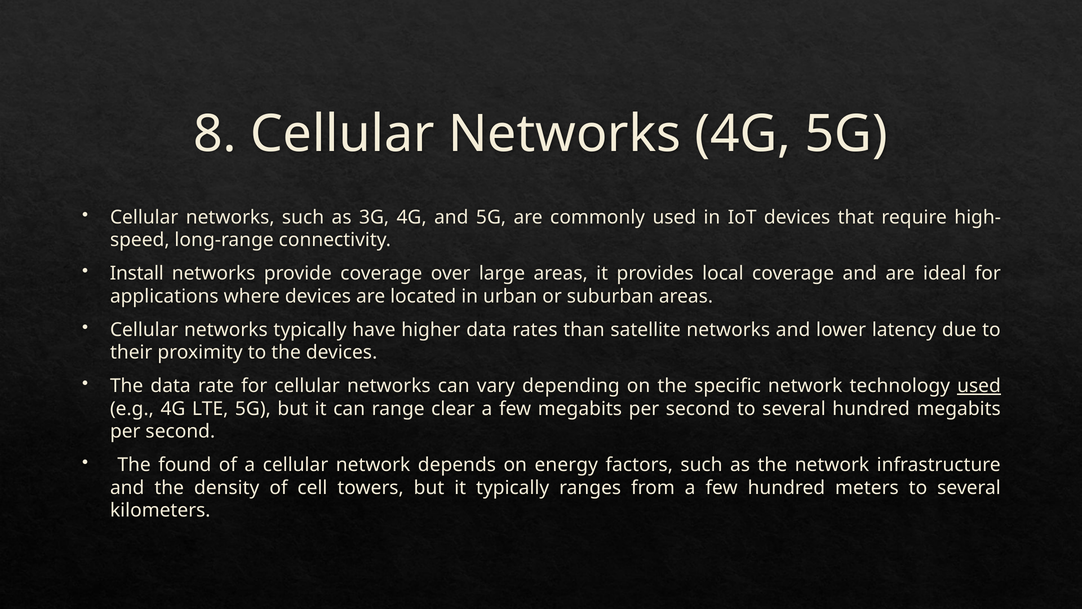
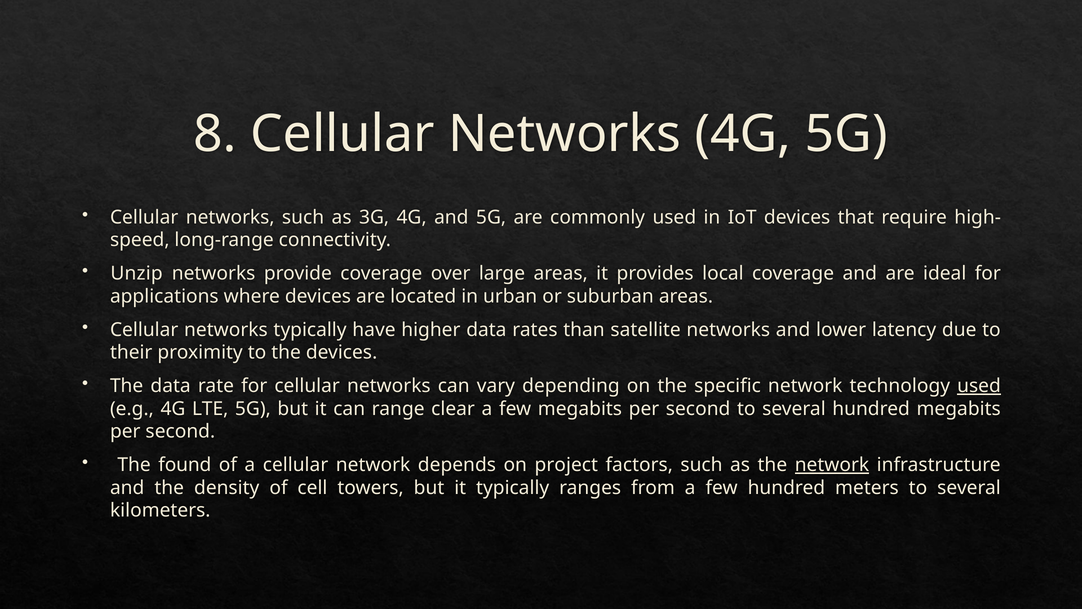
Install: Install -> Unzip (137, 273)
energy: energy -> project (566, 465)
network underline: none -> present (832, 465)
